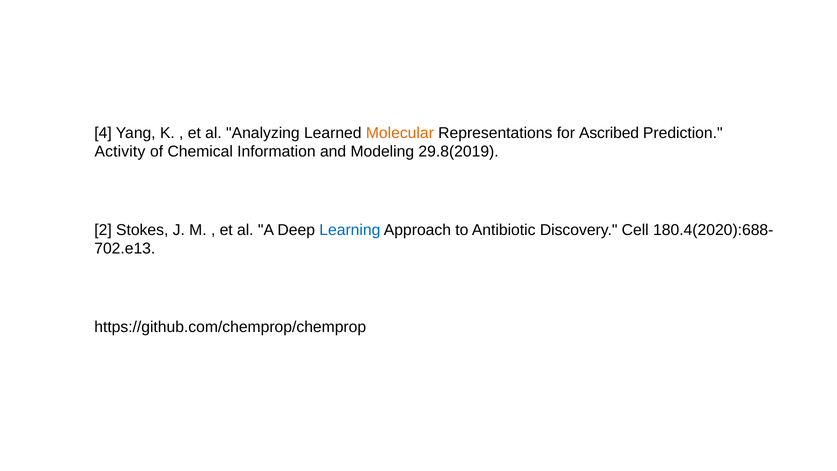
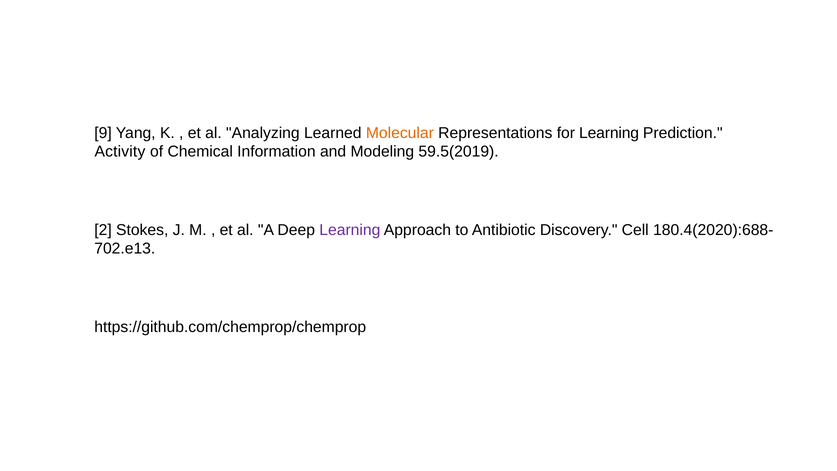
4: 4 -> 9 (103, 133)
for Ascribed: Ascribed -> Learning (609, 133)
29.8(2019: 29.8(2019 -> 59.5(2019 (459, 152)
Learning colour: blue -> purple (350, 230)
